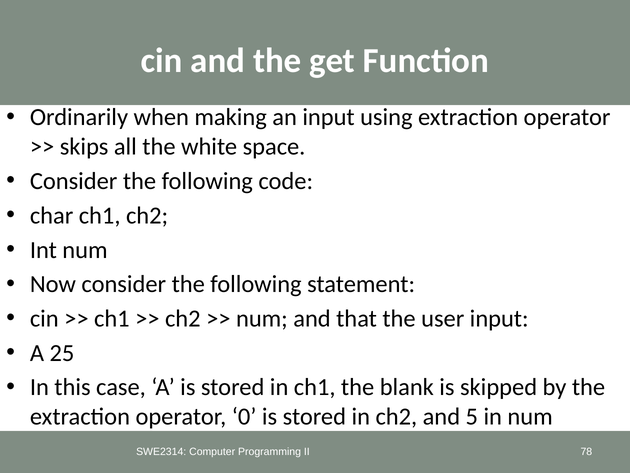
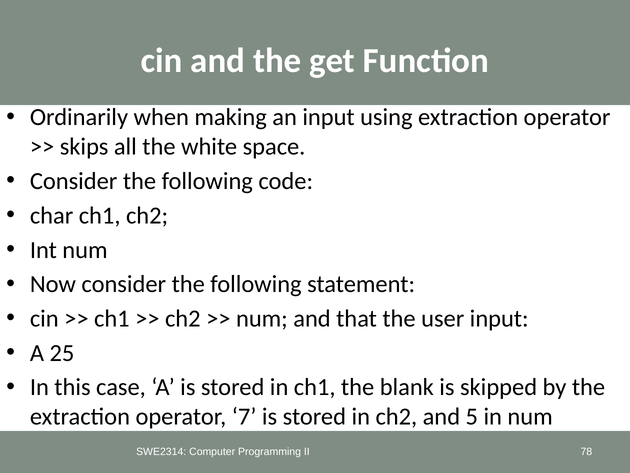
0: 0 -> 7 (244, 416)
